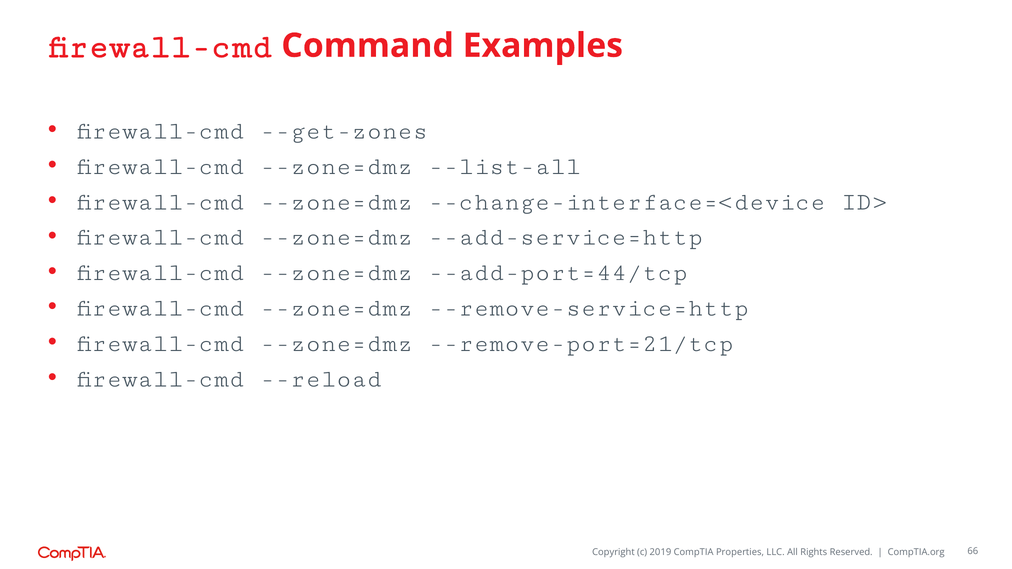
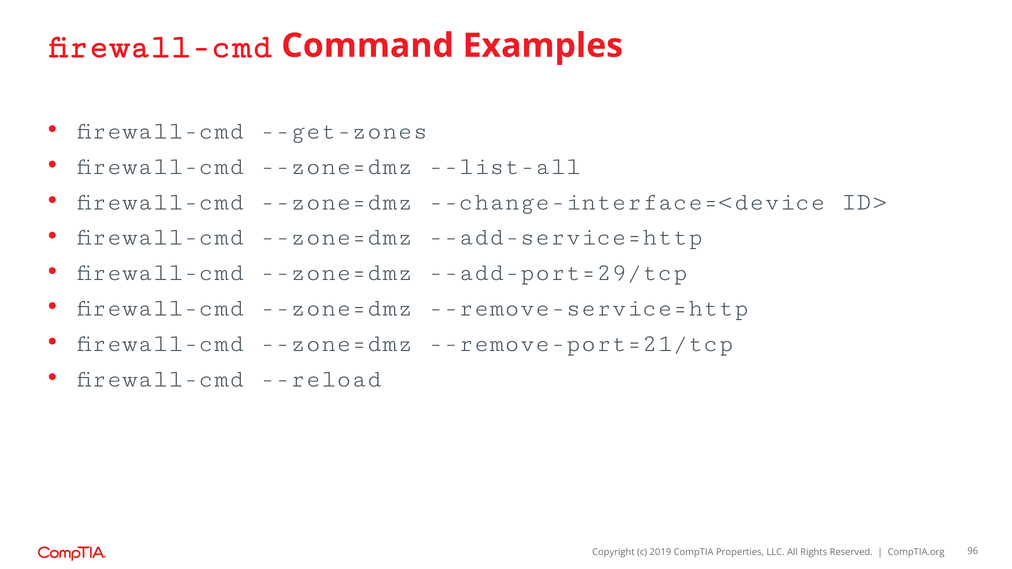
--add-port=44/tcp: --add-port=44/tcp -> --add-port=29/tcp (558, 272)
66: 66 -> 96 (973, 551)
